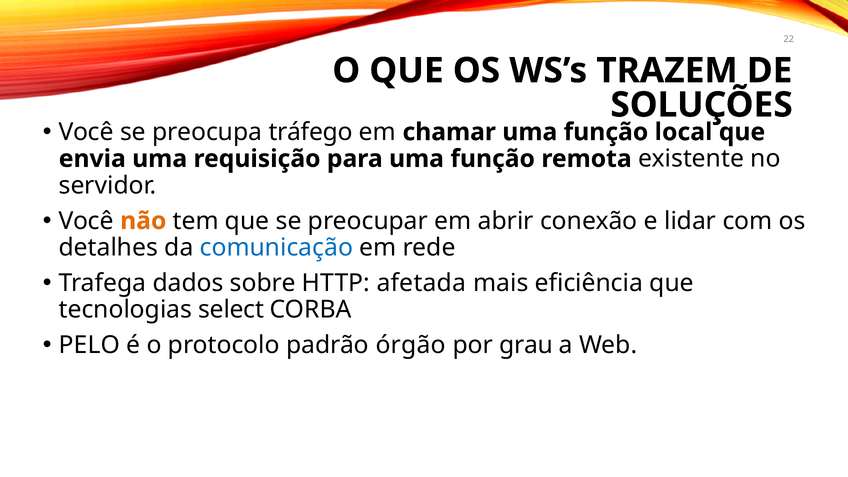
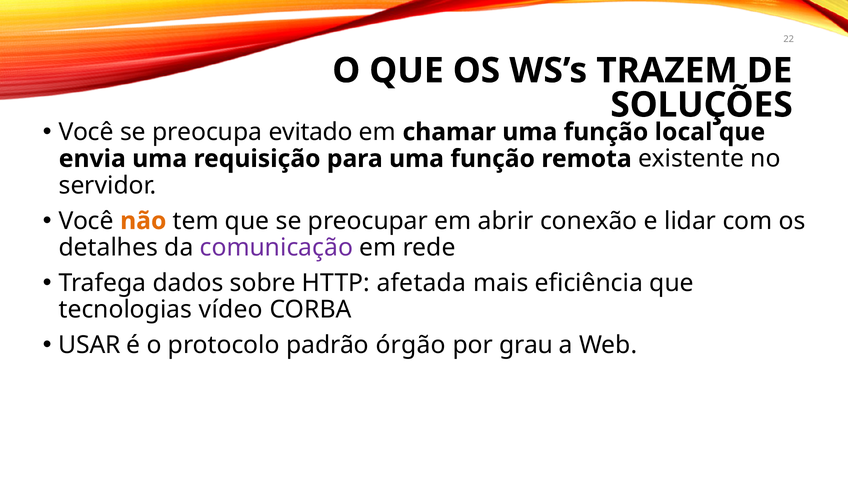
tráfego: tráfego -> evitado (311, 132)
comunicação colour: blue -> purple (276, 248)
select: select -> vídeo (231, 310)
PELO: PELO -> USAR (89, 345)
